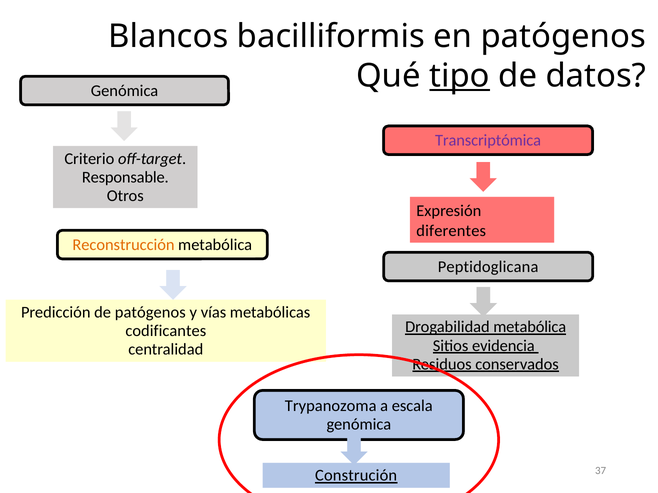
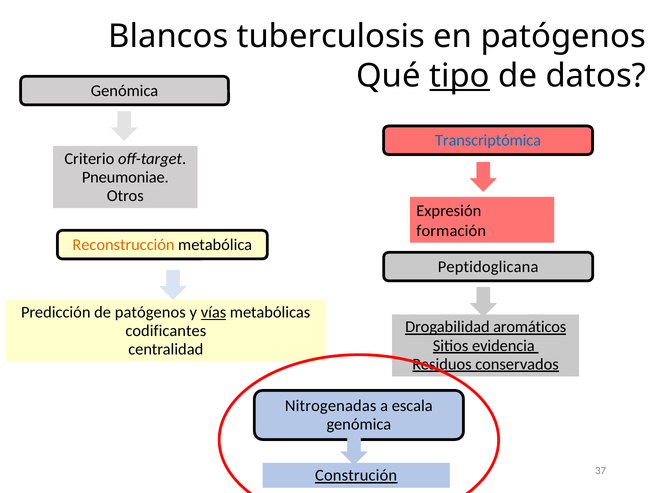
bacilliformis: bacilliformis -> tuberculosis (331, 37)
Transcriptómica colour: purple -> blue (488, 141)
Responsable: Responsable -> Pneumoniae (125, 177)
diferentes: diferentes -> formación (451, 231)
vías underline: none -> present (213, 313)
Drogabilidad metabólica: metabólica -> aromáticos (530, 327)
Trypanozoma: Trypanozoma -> Nitrogenadas (331, 406)
